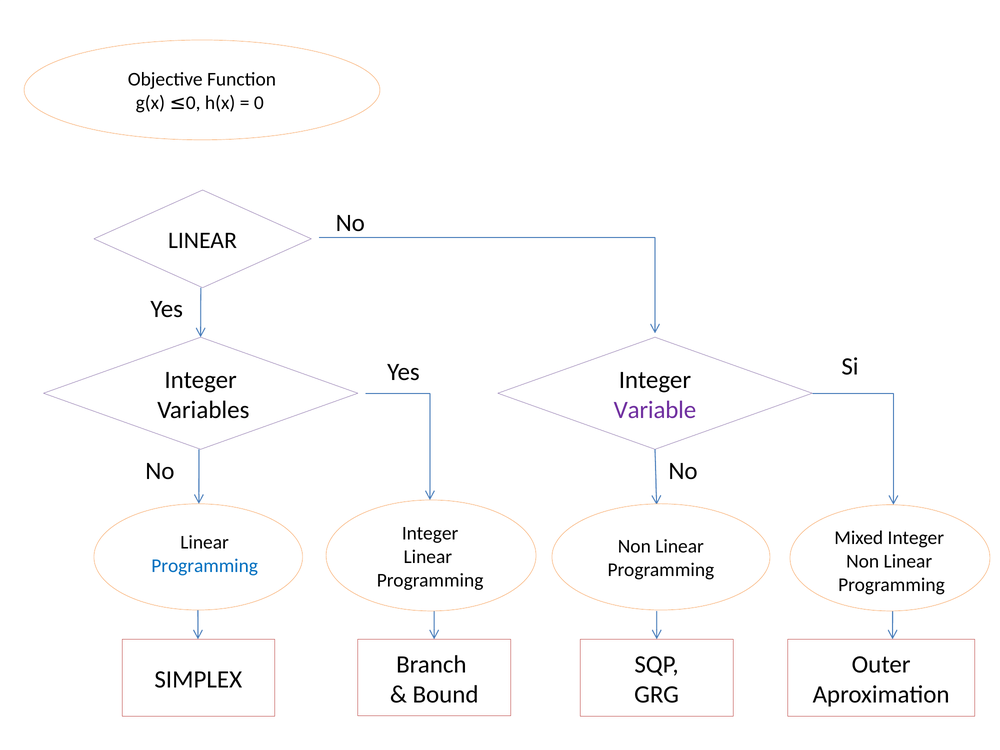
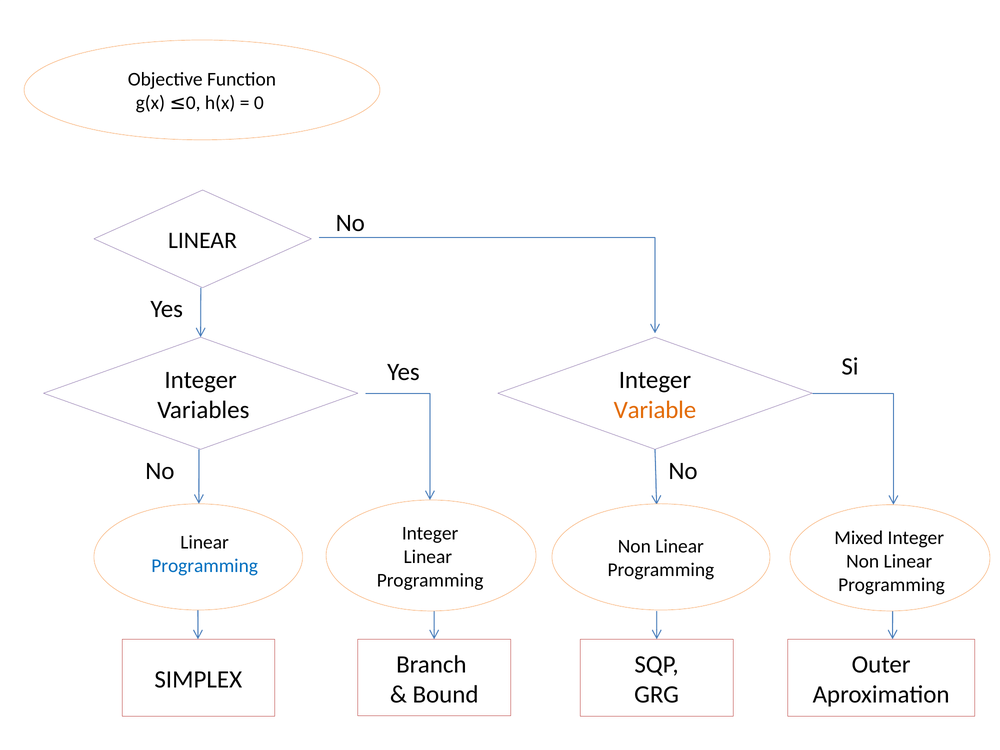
Variable colour: purple -> orange (655, 410)
